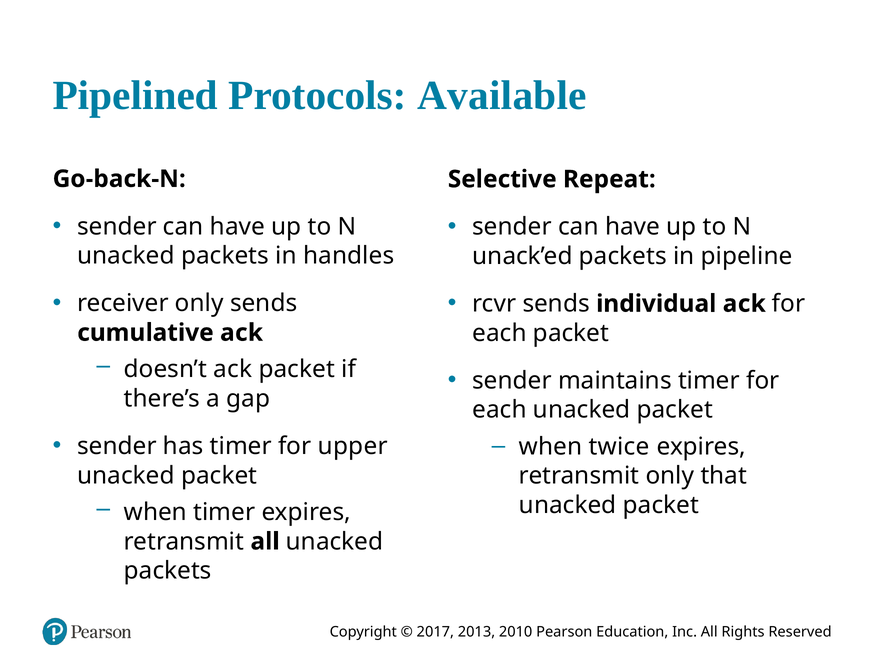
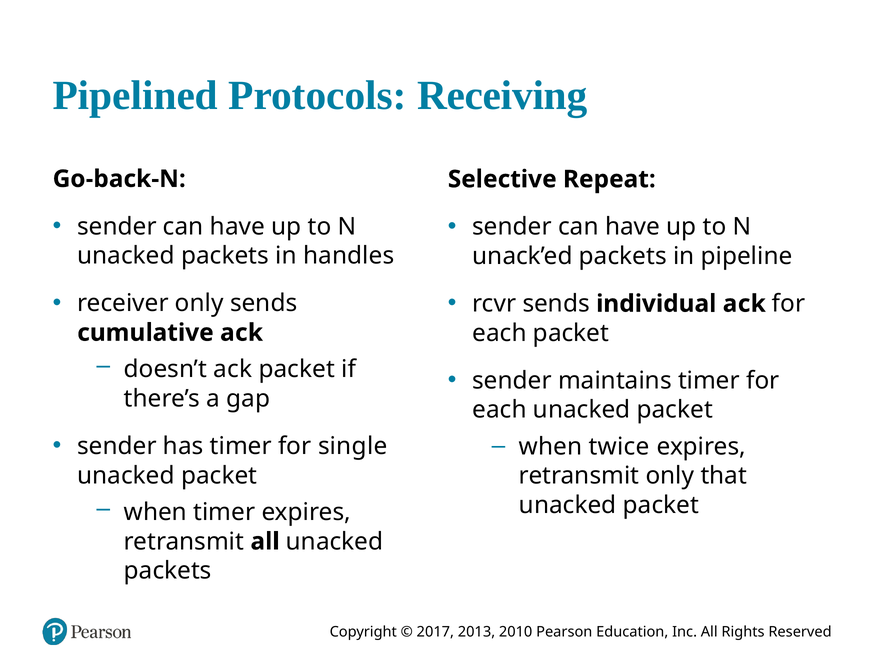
Available: Available -> Receiving (502, 95)
upper: upper -> single (353, 446)
